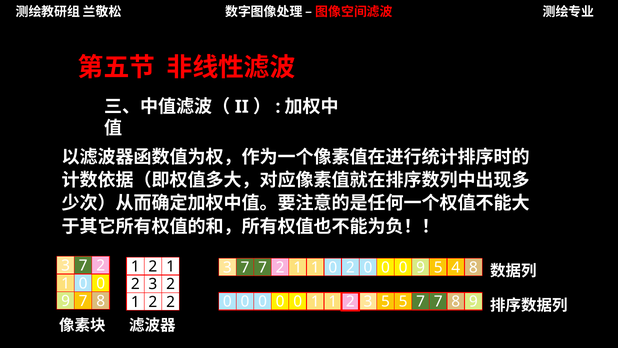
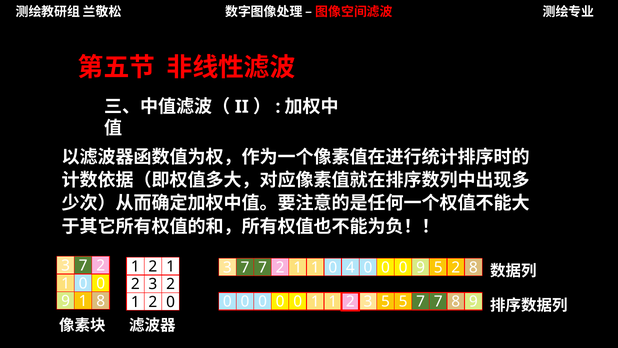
7 1 2: 2 -> 4 (350, 267)
9 4: 4 -> 2 (456, 267)
9 7: 7 -> 1 (83, 301)
2: 2 -> 0 (171, 302)
